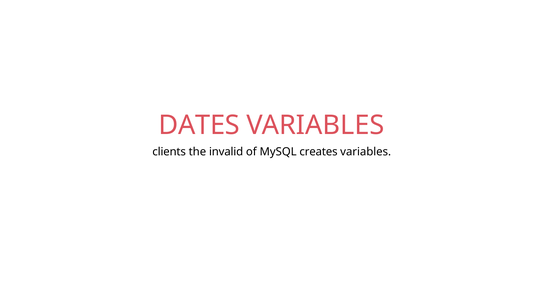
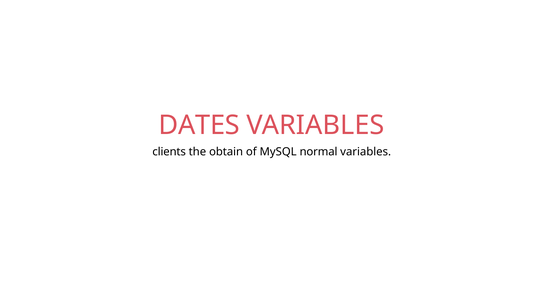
invalid: invalid -> obtain (226, 152)
creates: creates -> normal (319, 152)
